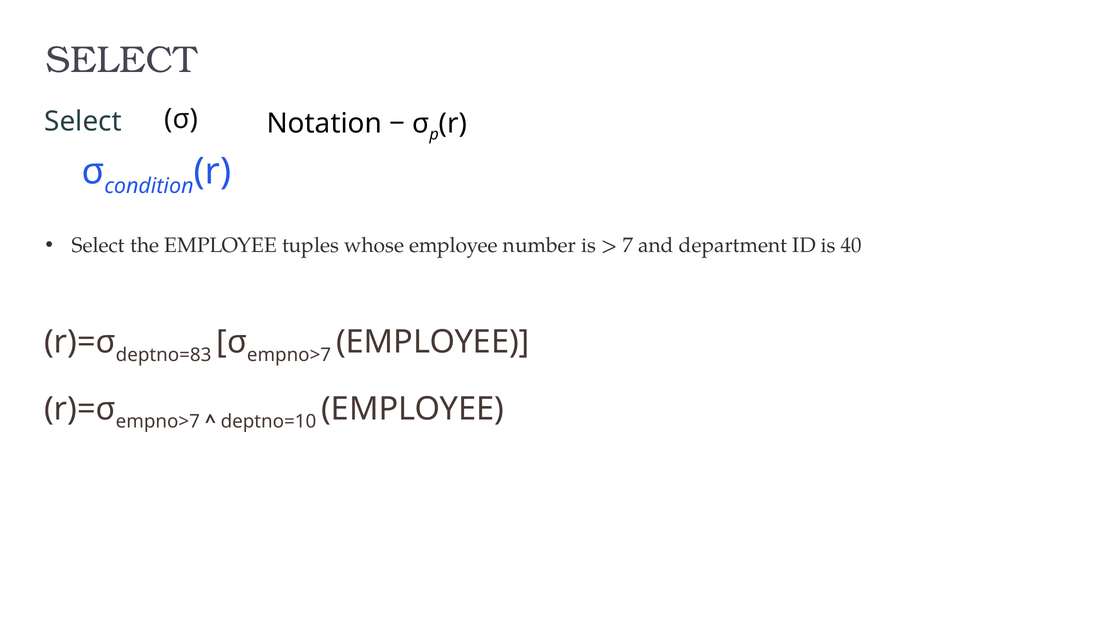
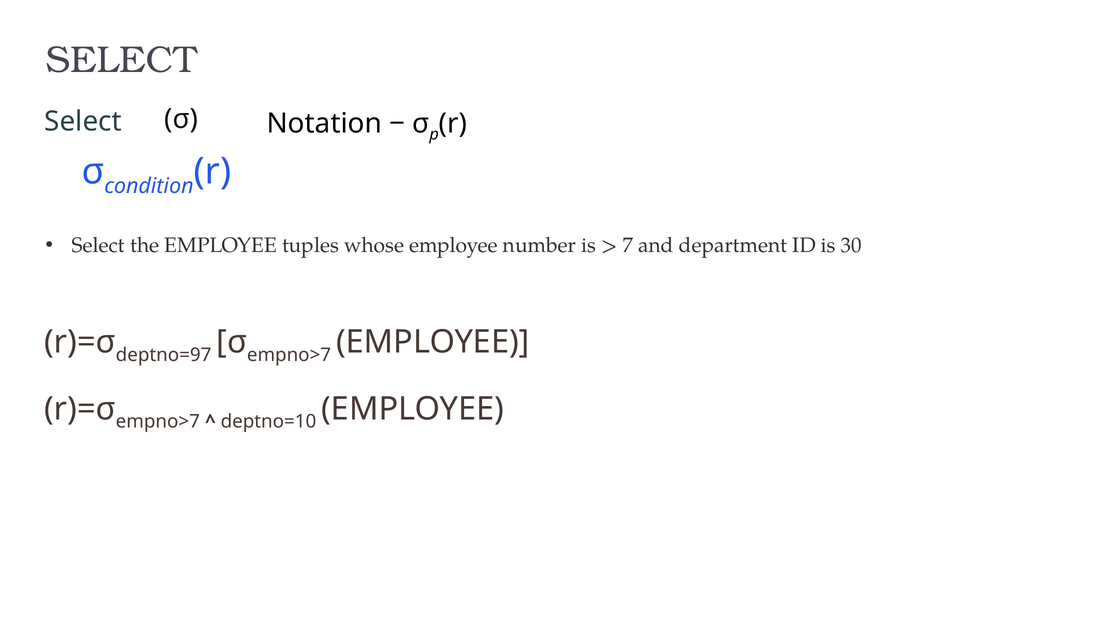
40: 40 -> 30 (851, 245)
deptno=83: deptno=83 -> deptno=97 (164, 355)
